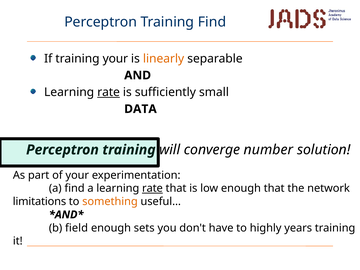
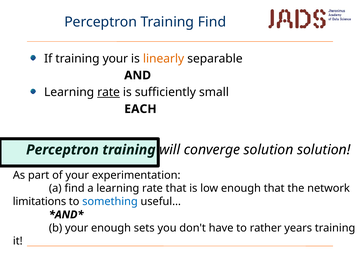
DATA: DATA -> EACH (140, 109)
converge number: number -> solution (269, 150)
rate underline: present -> none (152, 188)
something colour: orange -> blue (110, 202)
b field: field -> your (77, 228)
highly: highly -> rather (266, 228)
